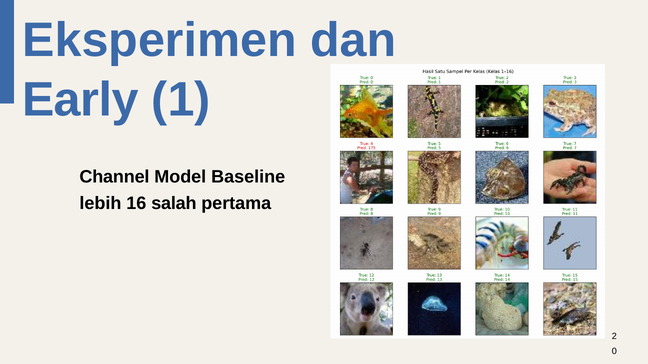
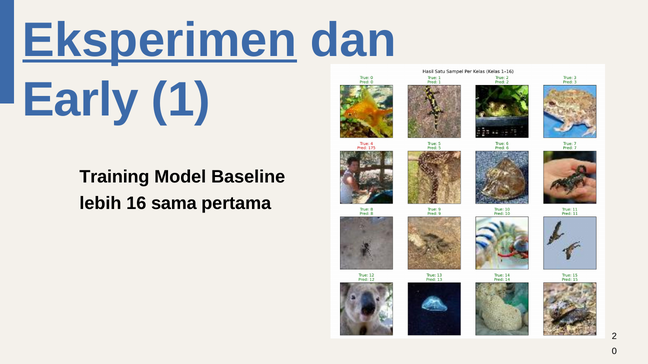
Eksperimen underline: none -> present (160, 40)
Channel: Channel -> Training (114, 177)
salah: salah -> sama (174, 204)
